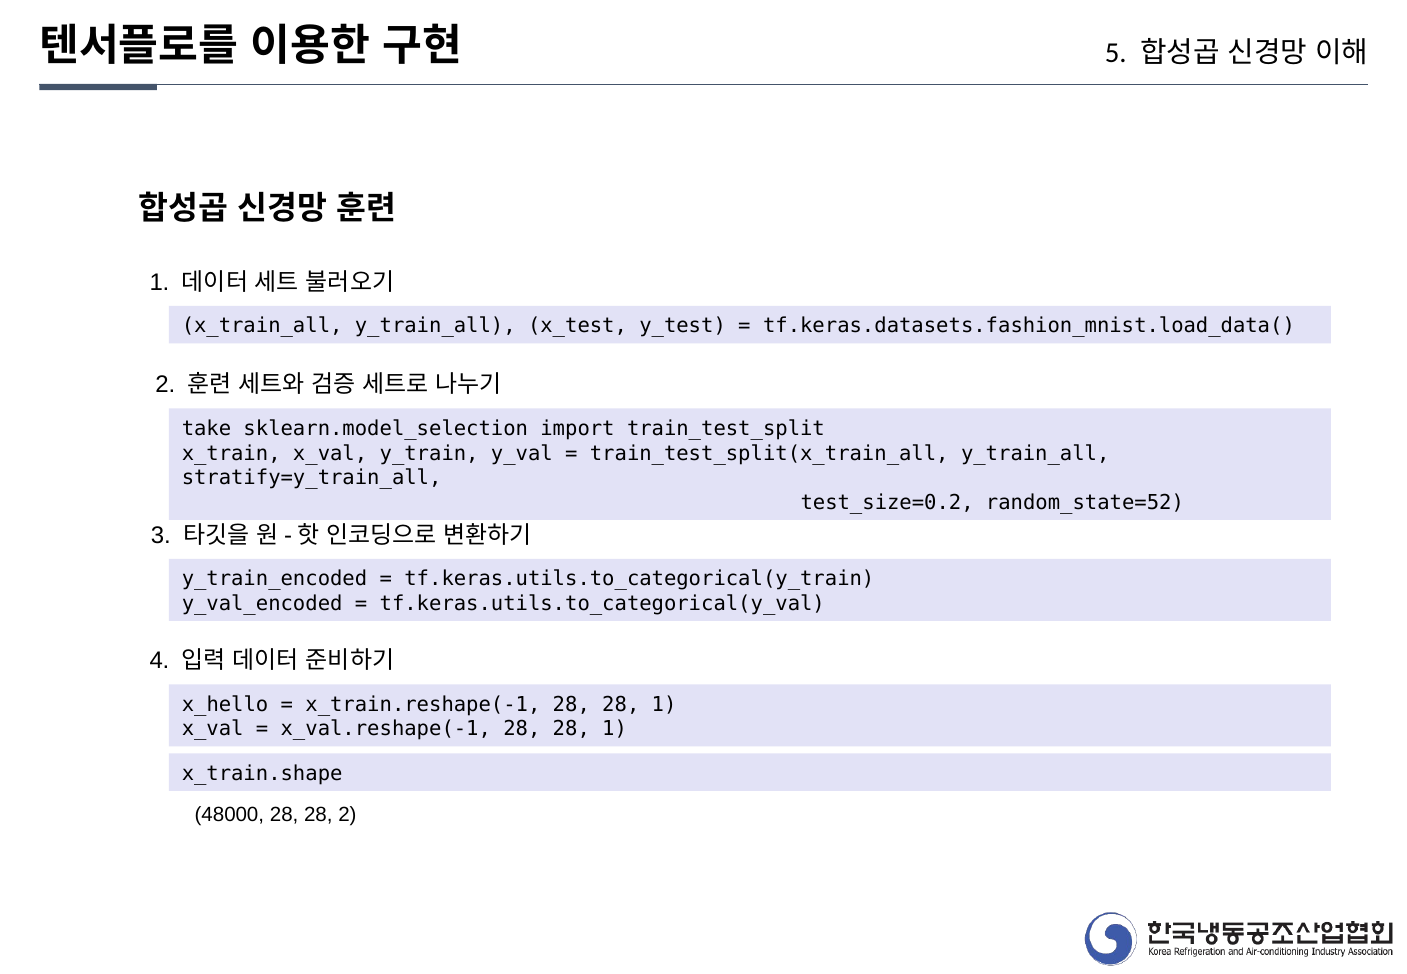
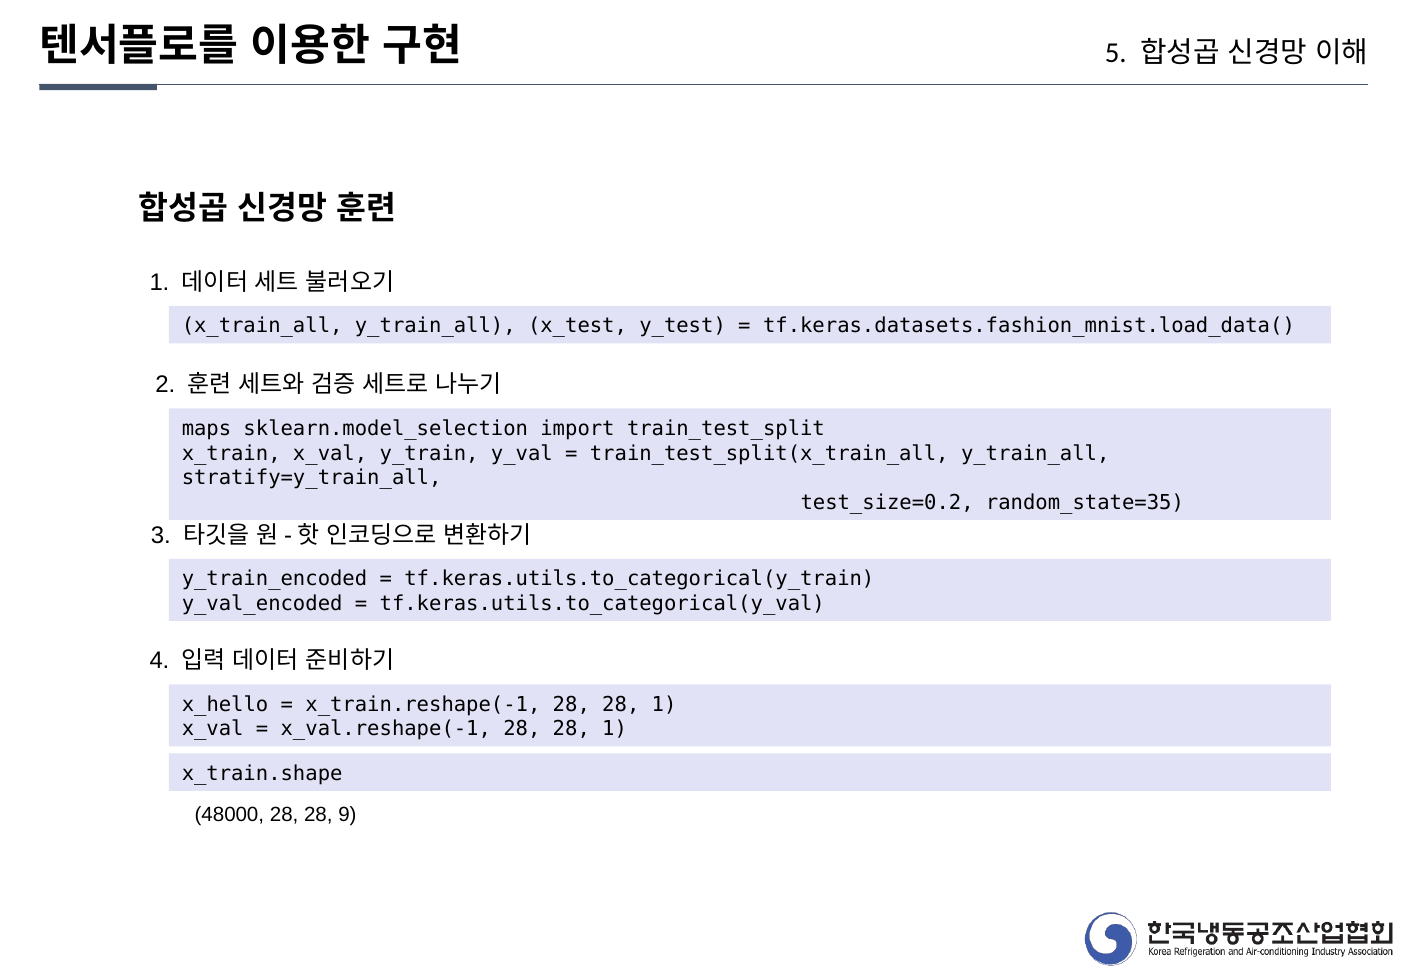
take: take -> maps (206, 429)
random_state=52: random_state=52 -> random_state=35 (1085, 503)
28 2: 2 -> 9 (347, 814)
